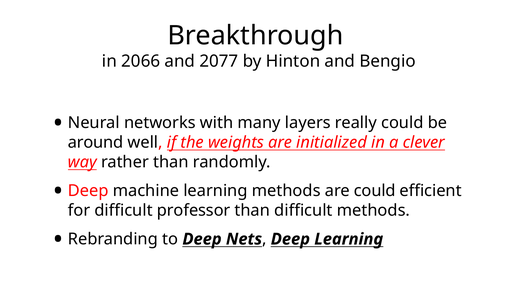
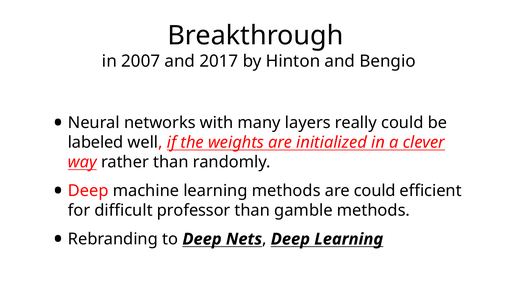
2066: 2066 -> 2007 (141, 61)
2077: 2077 -> 2017 (219, 61)
around: around -> labeled (96, 143)
than difficult: difficult -> gamble (303, 211)
